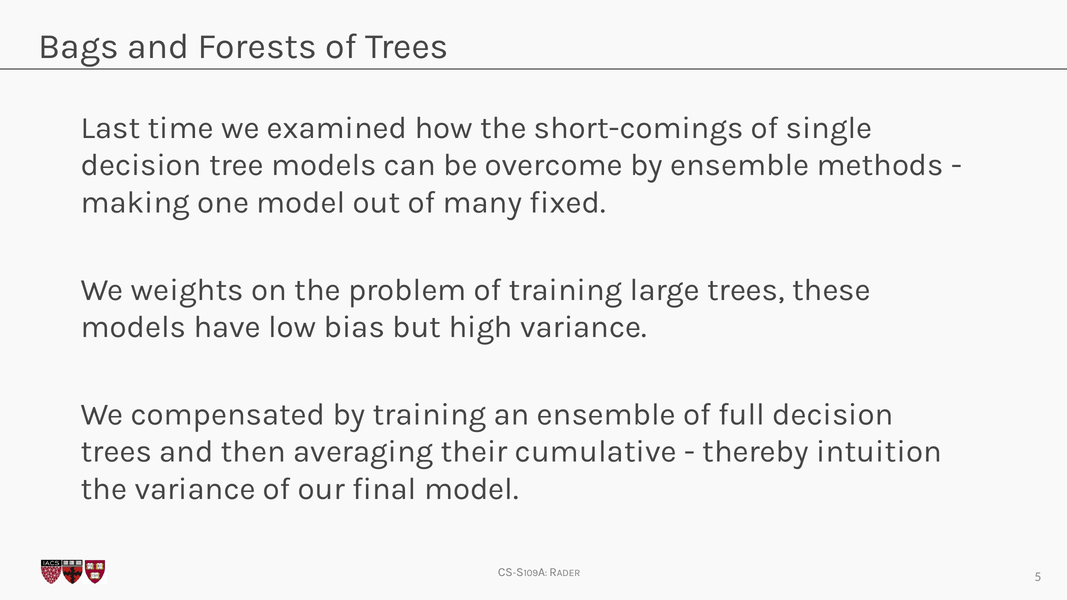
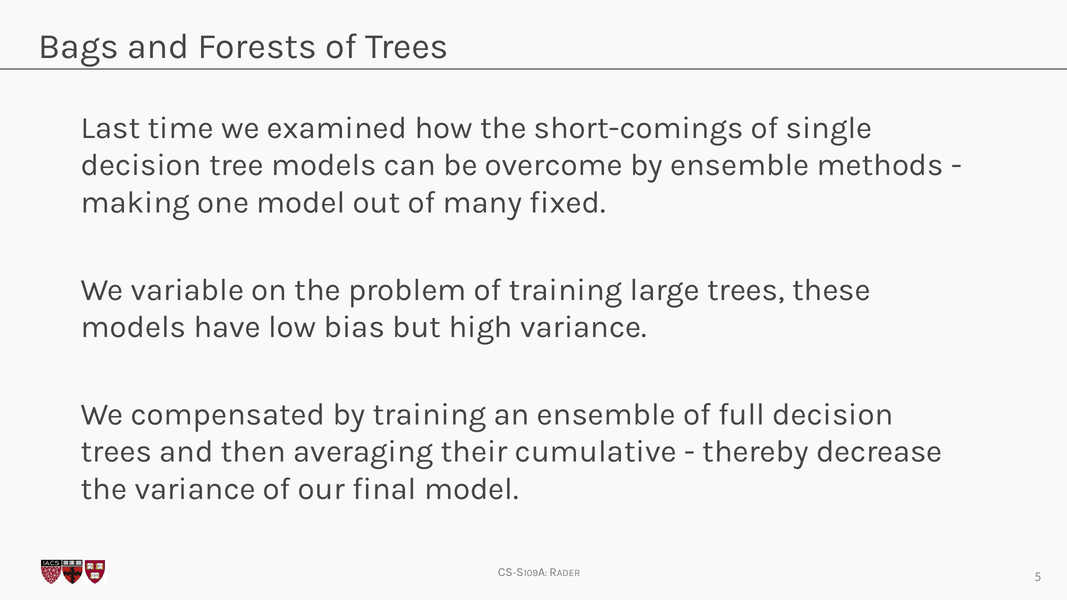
weights: weights -> variable (187, 290)
intuition: intuition -> decrease (879, 452)
